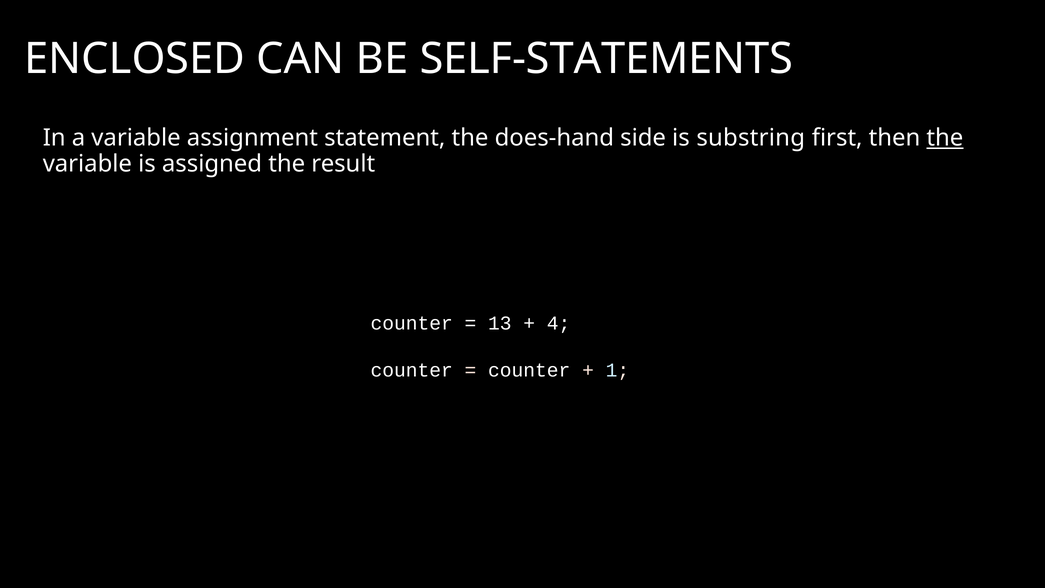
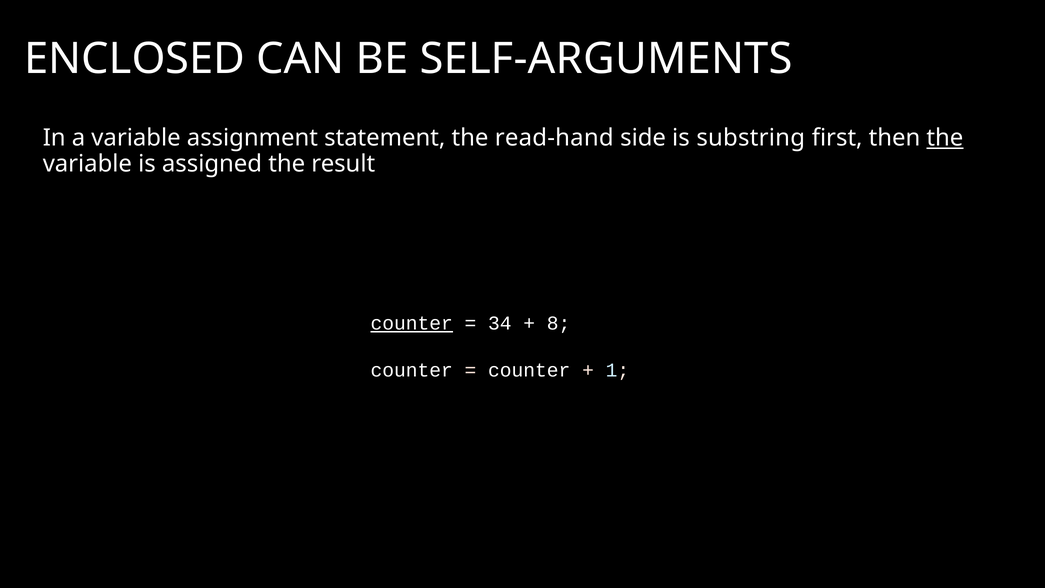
SELF-STATEMENTS: SELF-STATEMENTS -> SELF-ARGUMENTS (606, 59)
does-hand: does-hand -> read-hand (554, 138)
counter underline: none -> present (412, 323)
13: 13 -> 34 (500, 323)
4: 4 -> 8 (559, 323)
